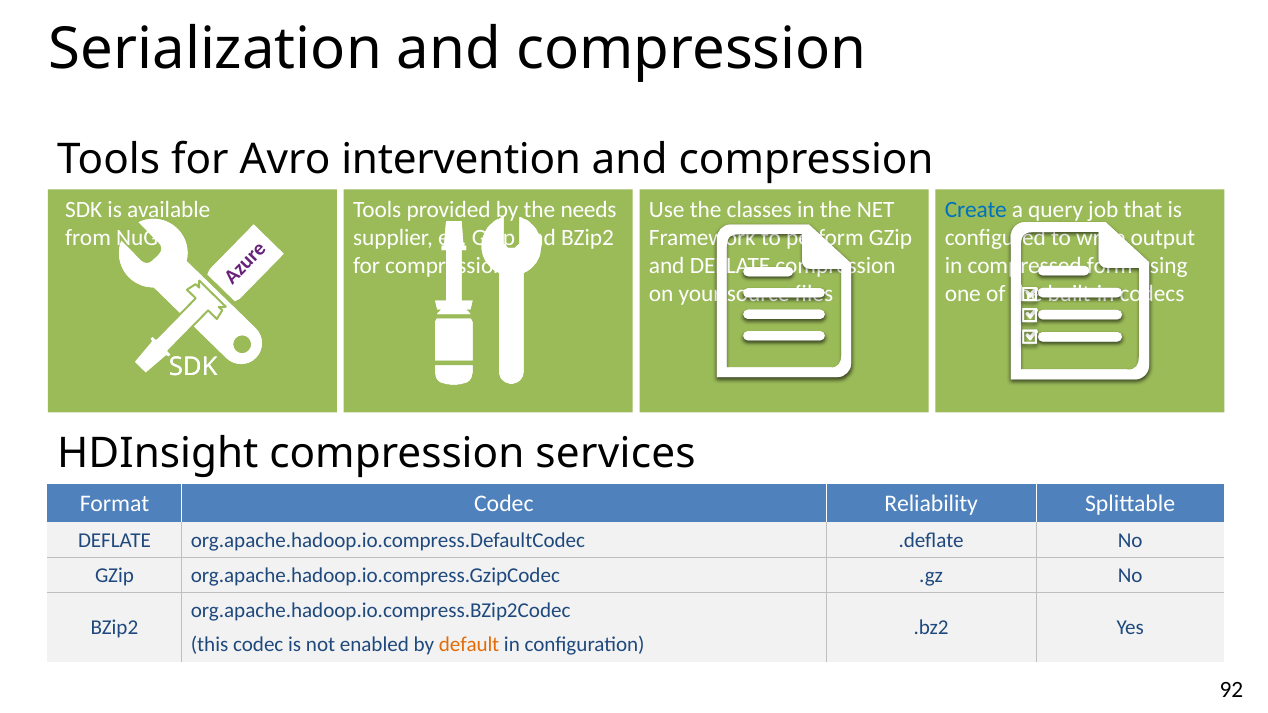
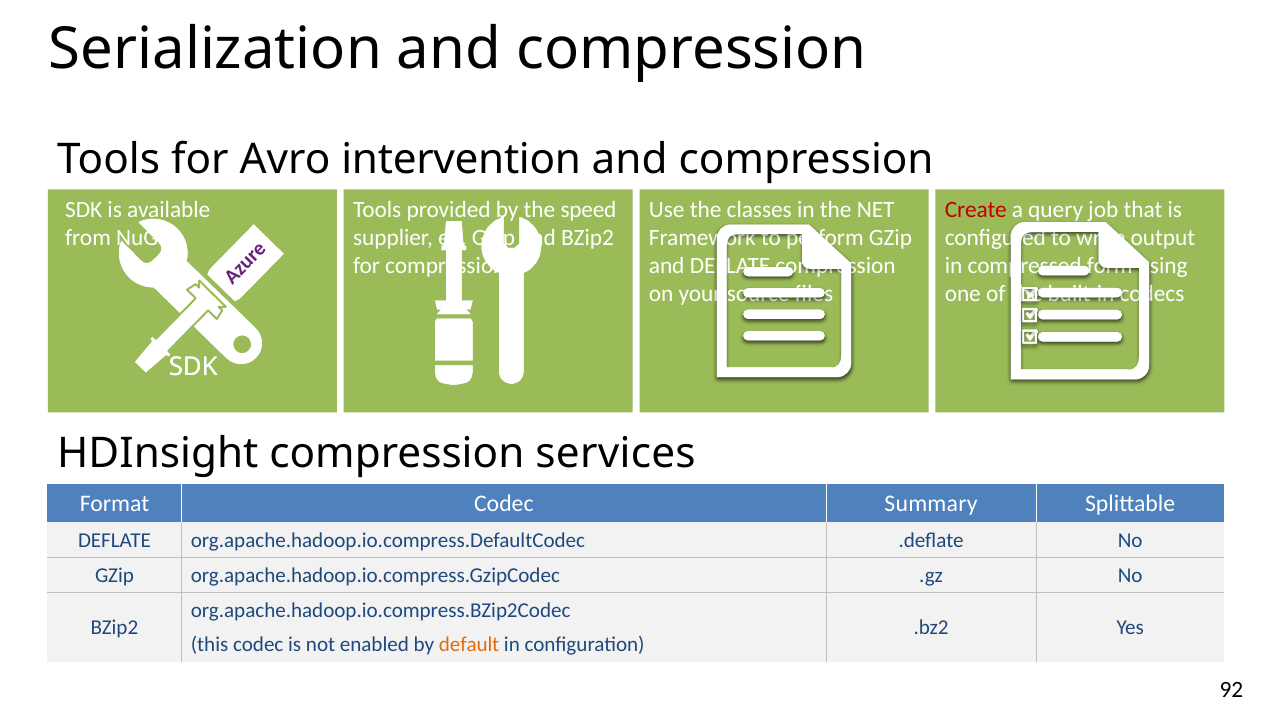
needs: needs -> speed (588, 210)
Create colour: blue -> red (976, 210)
Reliability: Reliability -> Summary (931, 504)
